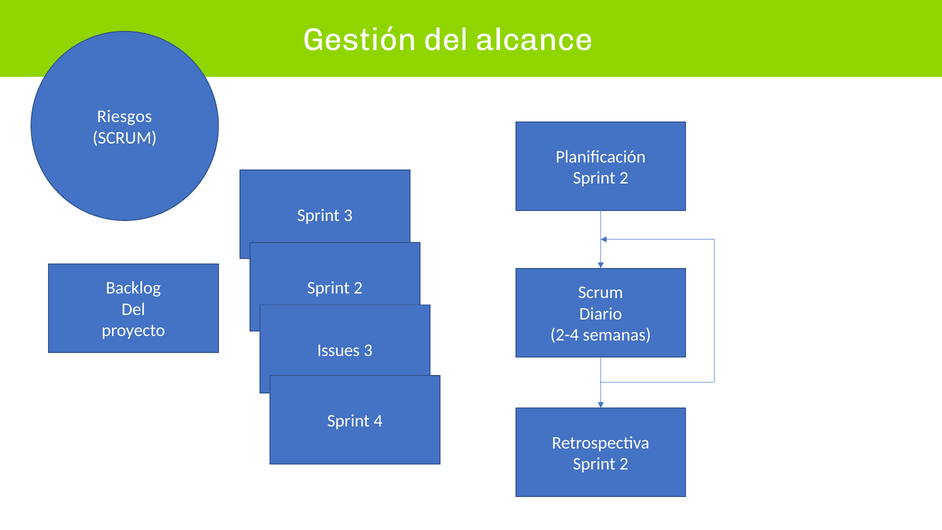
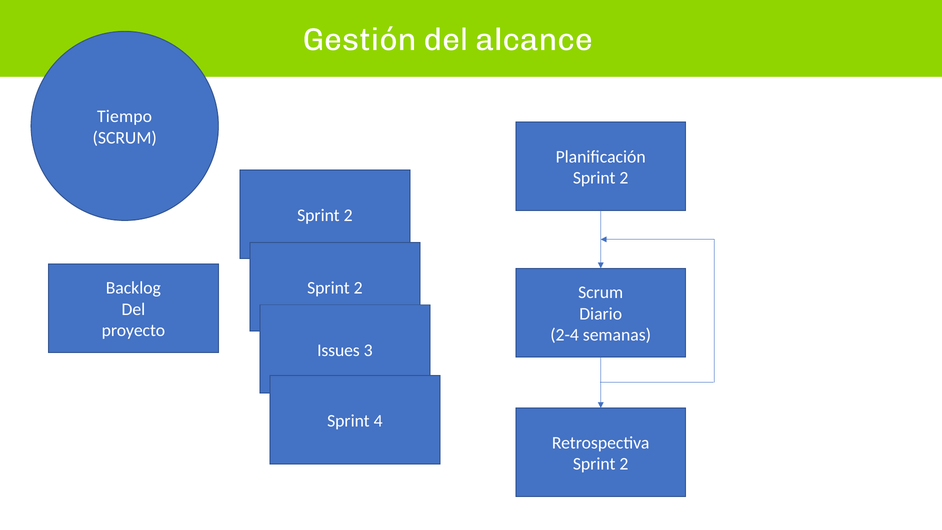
Riesgos: Riesgos -> Tiempo (125, 117)
3: 3 -> 2 (348, 215)
